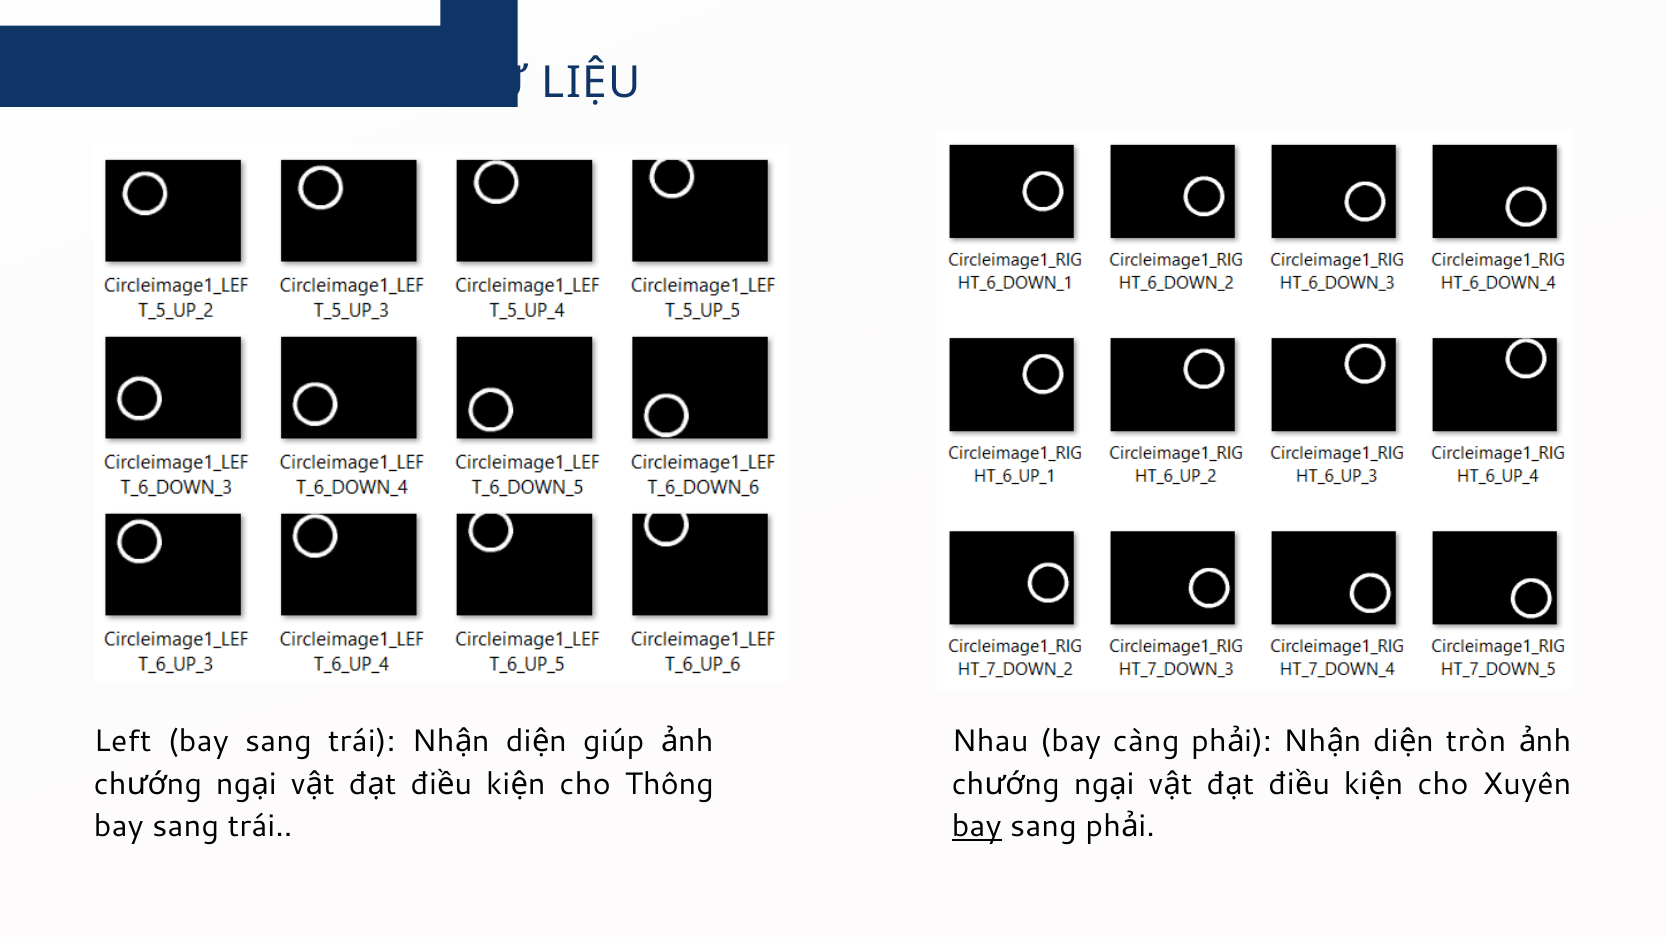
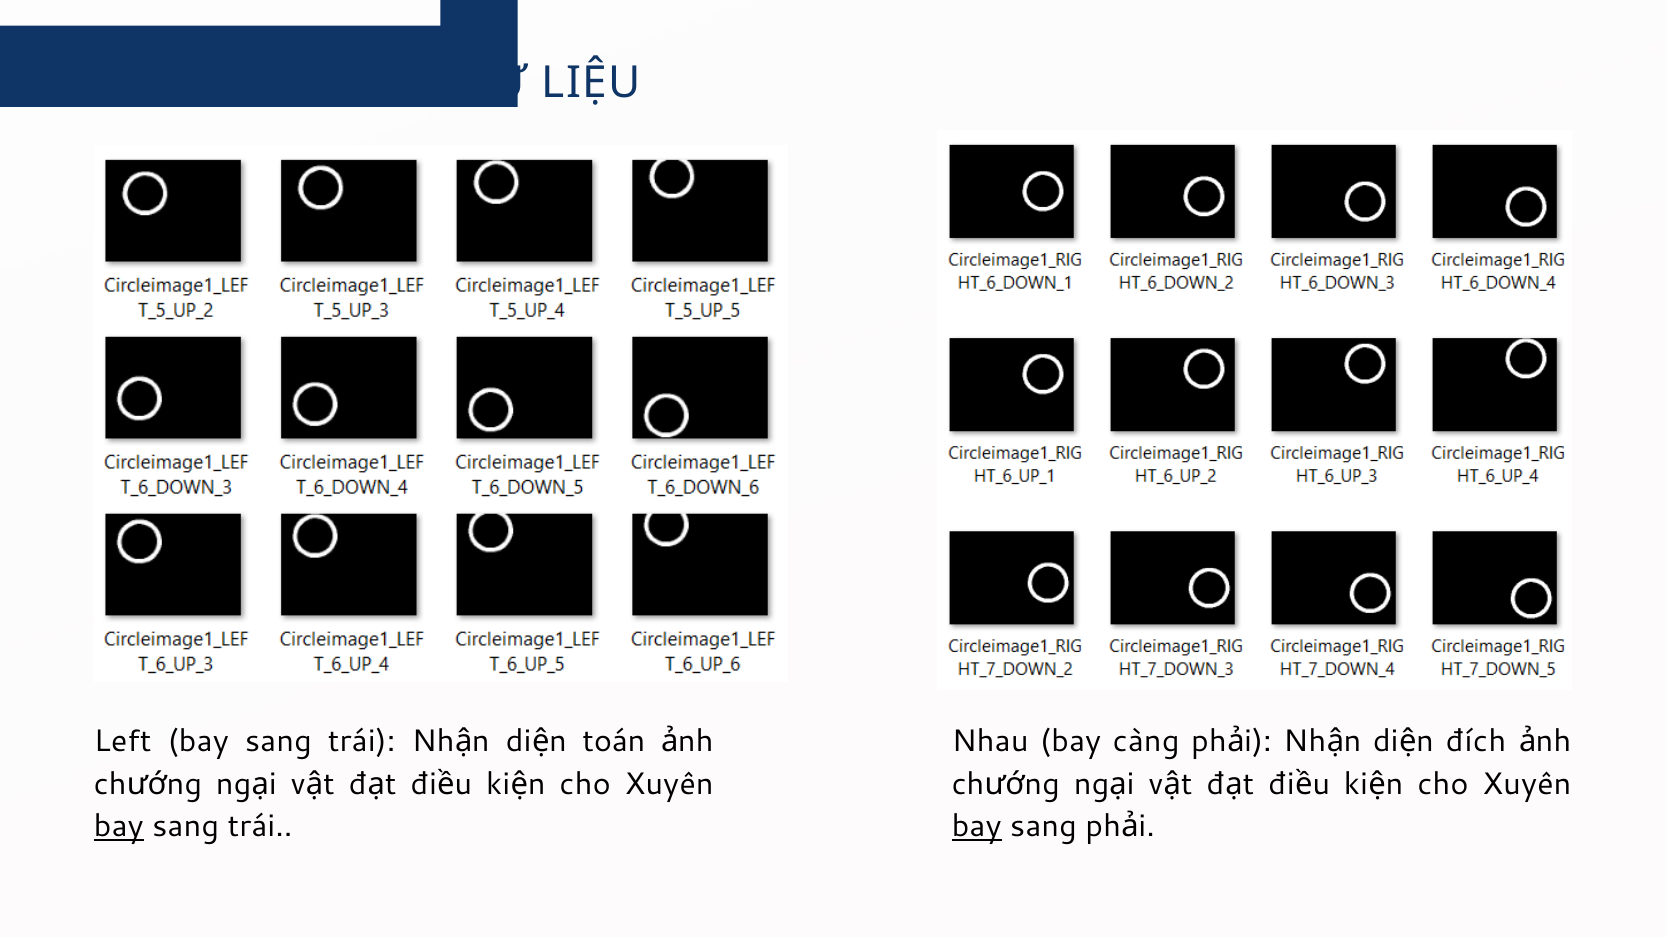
giúp: giúp -> toán (614, 741)
tròn: tròn -> đích (1476, 741)
Thông: Thông -> Xuyên (669, 784)
bay underline: none -> present (119, 827)
